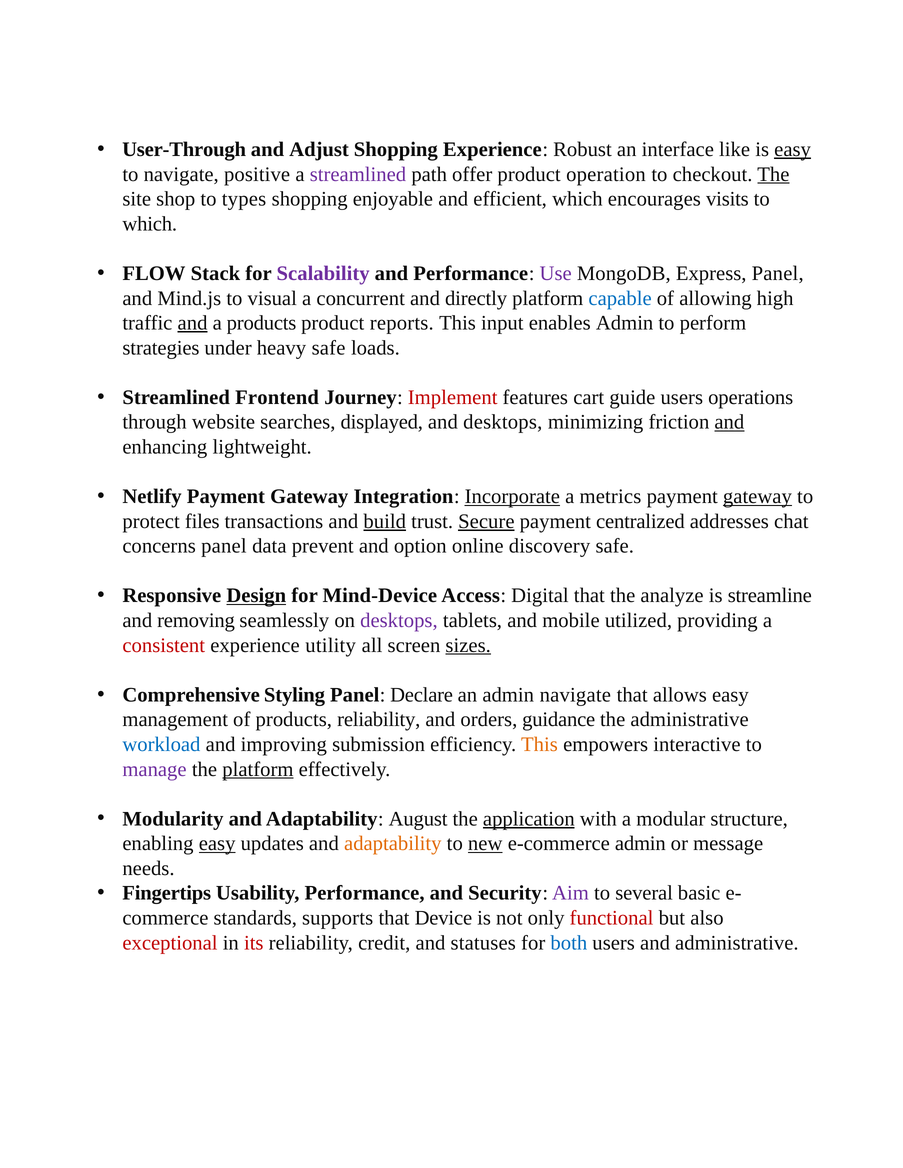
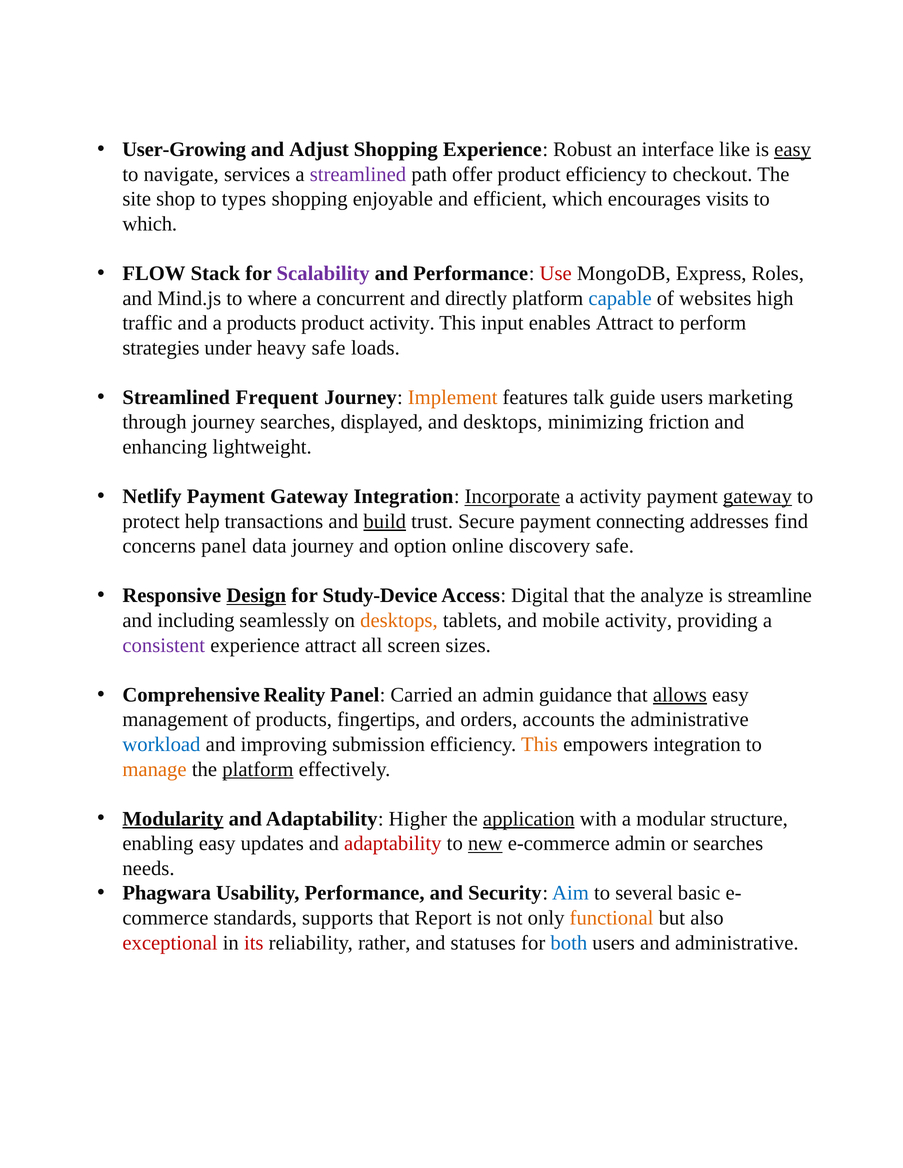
User-Through: User-Through -> User-Growing (184, 150)
positive: positive -> services (257, 174)
product operation: operation -> efficiency (606, 174)
The underline: present -> none (773, 174)
Use colour: purple -> red (556, 274)
Express Panel: Panel -> Roles (778, 274)
visual: visual -> where (272, 298)
allowing: allowing -> websites (715, 298)
and underline: present -> none (193, 323)
product reports: reports -> activity (402, 323)
enables Admin: Admin -> Attract (625, 323)
Frontend: Frontend -> Frequent (277, 398)
Implement colour: red -> orange (453, 398)
cart: cart -> talk (589, 398)
operations: operations -> marketing (751, 398)
through website: website -> journey (224, 422)
and underline: present -> none (729, 422)
a metrics: metrics -> activity (611, 497)
files: files -> help (202, 522)
Secure underline: present -> none (486, 522)
centralized: centralized -> connecting (640, 522)
chat: chat -> find (791, 522)
data prevent: prevent -> journey (323, 546)
Mind-Device: Mind-Device -> Study-Device (380, 596)
removing: removing -> including (196, 621)
desktops colour: purple -> orange (399, 621)
mobile utilized: utilized -> activity (638, 621)
consistent colour: red -> purple (164, 646)
experience utility: utility -> attract (331, 646)
sizes underline: present -> none (468, 646)
Styling: Styling -> Reality (295, 695)
Declare: Declare -> Carried (421, 695)
admin navigate: navigate -> guidance (576, 695)
allows underline: none -> present (680, 695)
products reliability: reliability -> fingertips (379, 720)
guidance: guidance -> accounts (559, 720)
empowers interactive: interactive -> integration (697, 745)
manage colour: purple -> orange (155, 770)
Modularity underline: none -> present (173, 819)
August: August -> Higher (418, 819)
easy underline: present -> none (217, 844)
adaptability colour: orange -> red (393, 844)
or message: message -> searches (728, 844)
Fingertips: Fingertips -> Phagwara (167, 894)
Aim colour: purple -> blue (570, 894)
Device: Device -> Report (443, 918)
functional colour: red -> orange (612, 918)
credit: credit -> rather (384, 943)
